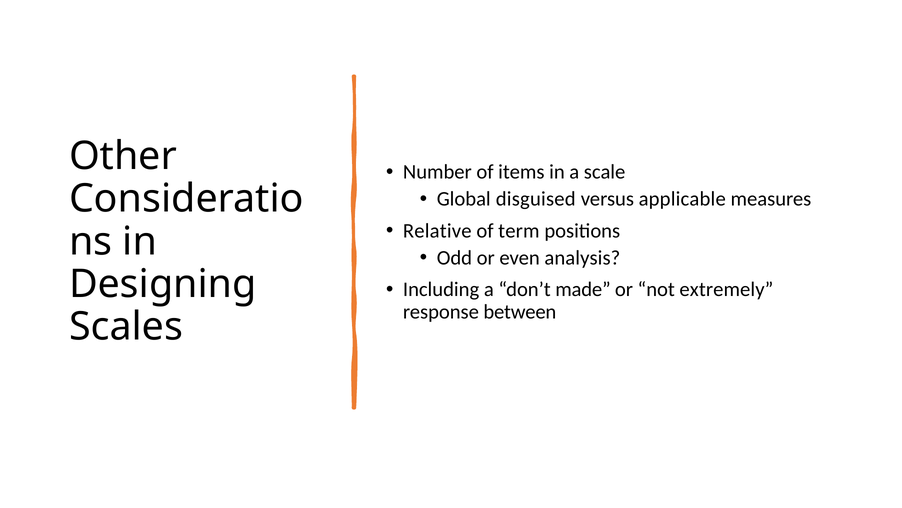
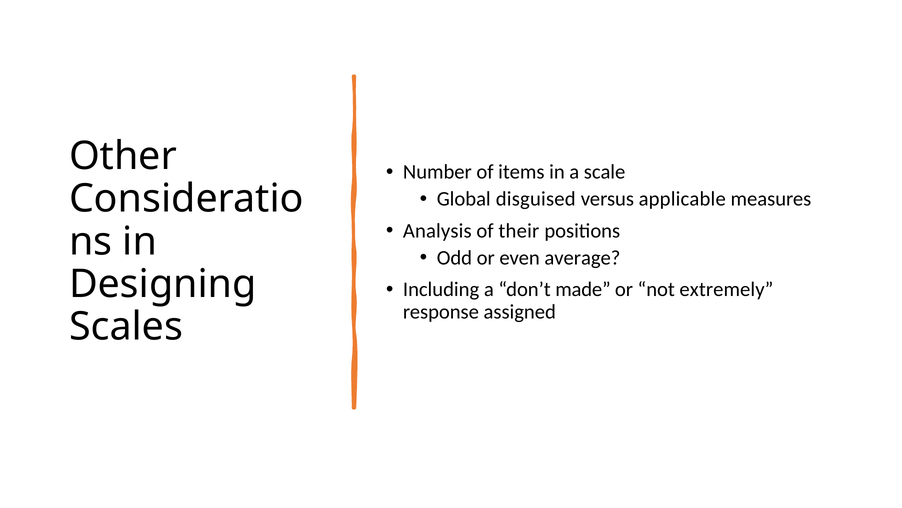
Relative: Relative -> Analysis (437, 230)
term: term -> their (519, 230)
analysis: analysis -> average (582, 257)
between: between -> assigned (520, 311)
